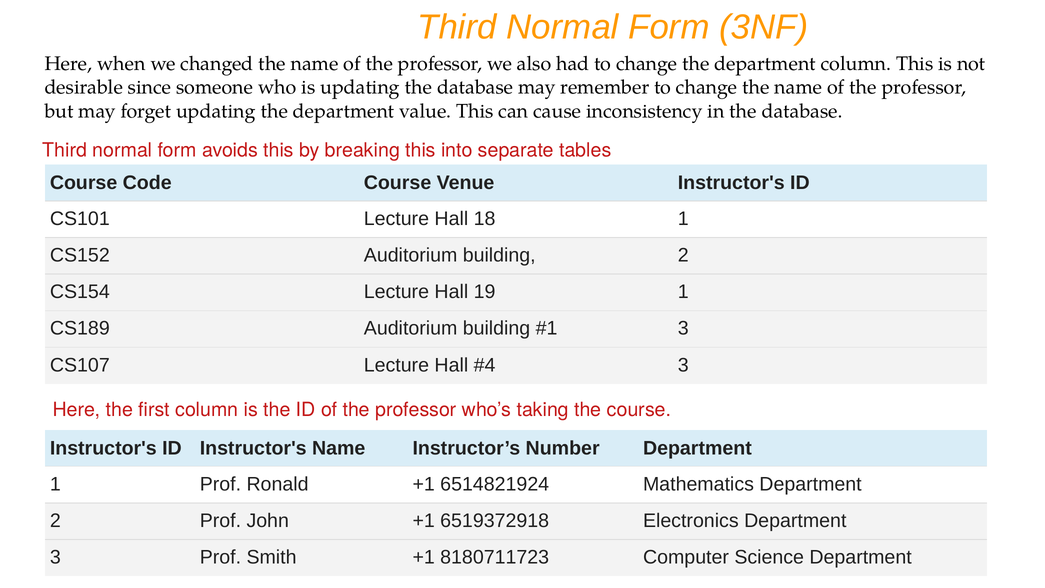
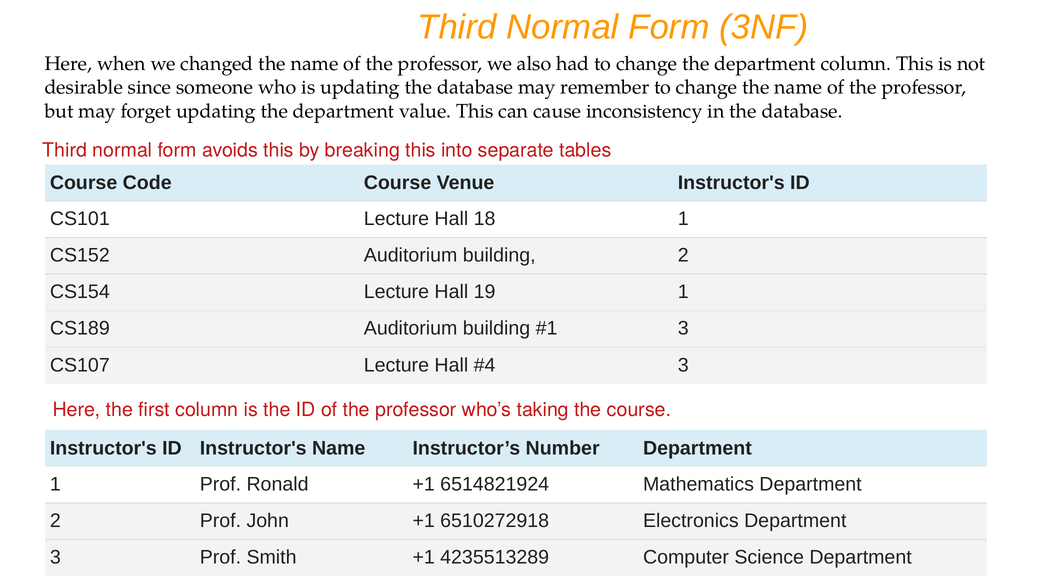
6519372918: 6519372918 -> 6510272918 (495, 521)
8180711723: 8180711723 -> 4235513289 (495, 557)
